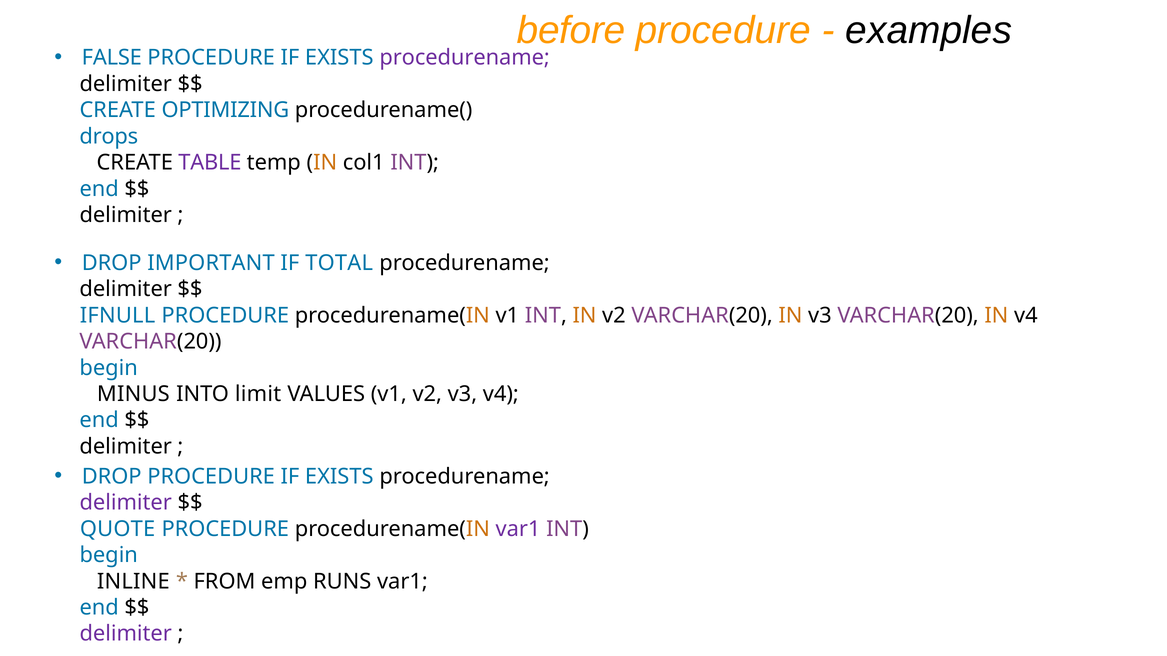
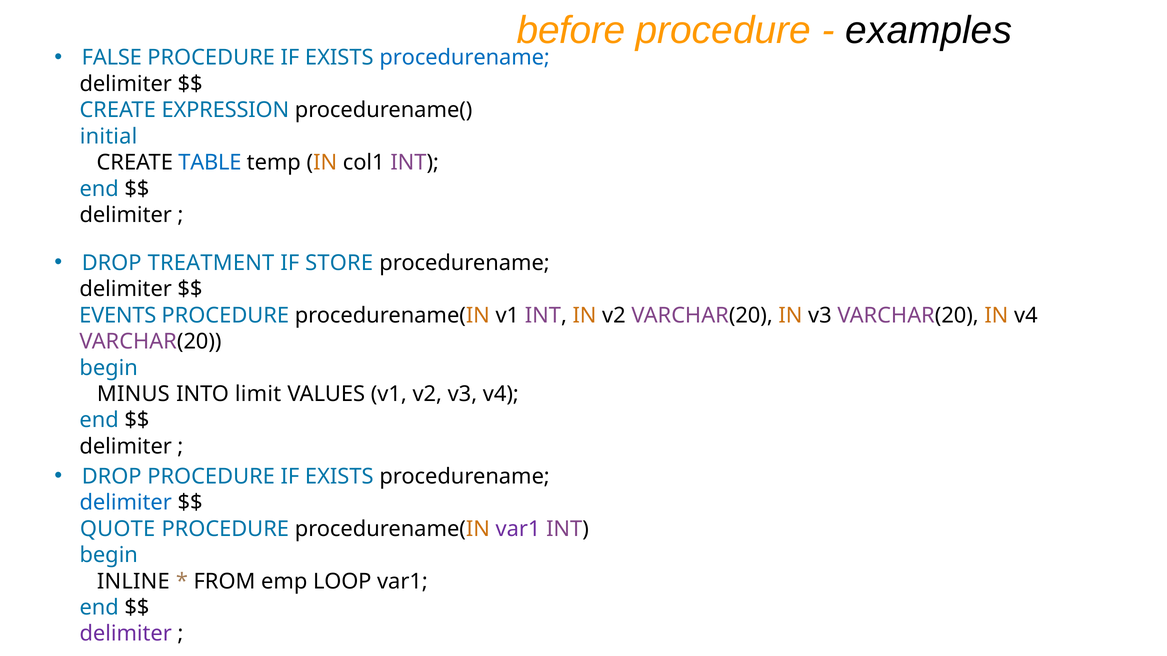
procedurename colour: purple -> blue (465, 58)
OPTIMIZING: OPTIMIZING -> EXPRESSION (225, 110)
drops: drops -> initial (109, 136)
TABLE colour: purple -> blue (210, 163)
IMPORTANT: IMPORTANT -> TREATMENT (211, 263)
TOTAL: TOTAL -> STORE (339, 263)
IFNULL: IFNULL -> EVENTS (118, 316)
delimiter colour: purple -> blue (126, 503)
RUNS: RUNS -> LOOP (342, 582)
